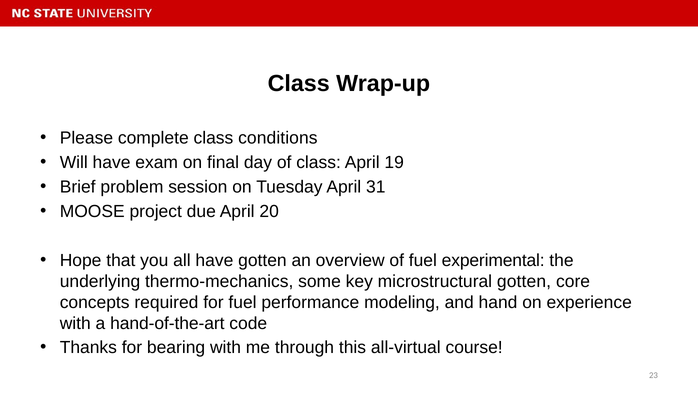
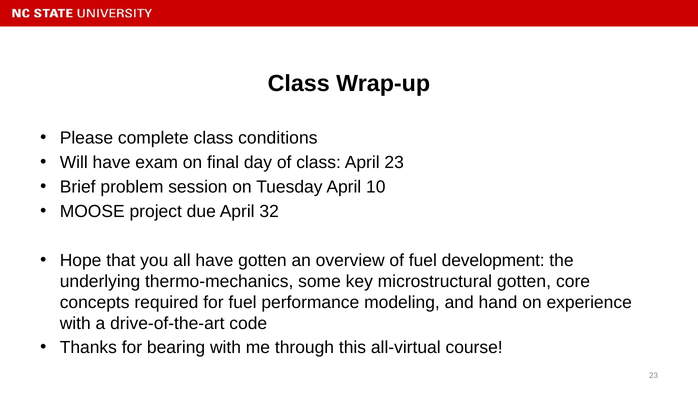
April 19: 19 -> 23 (394, 162)
31: 31 -> 10 (376, 187)
20: 20 -> 32 (269, 211)
experimental: experimental -> development (493, 260)
hand-of-the-art: hand-of-the-art -> drive-of-the-art (167, 323)
